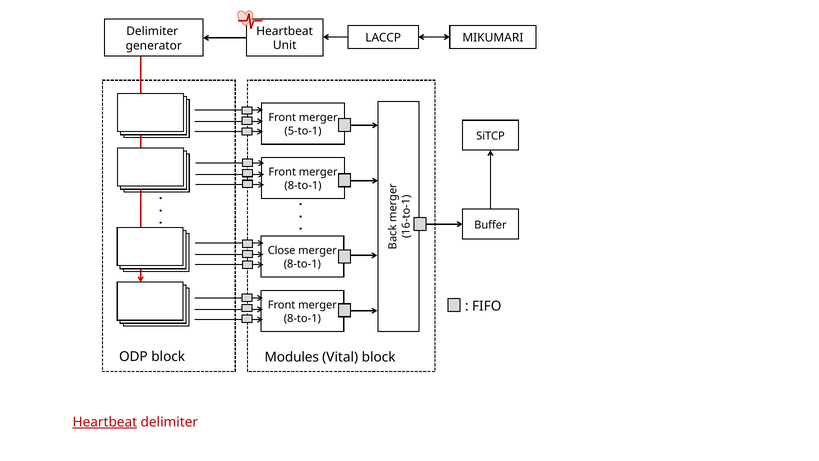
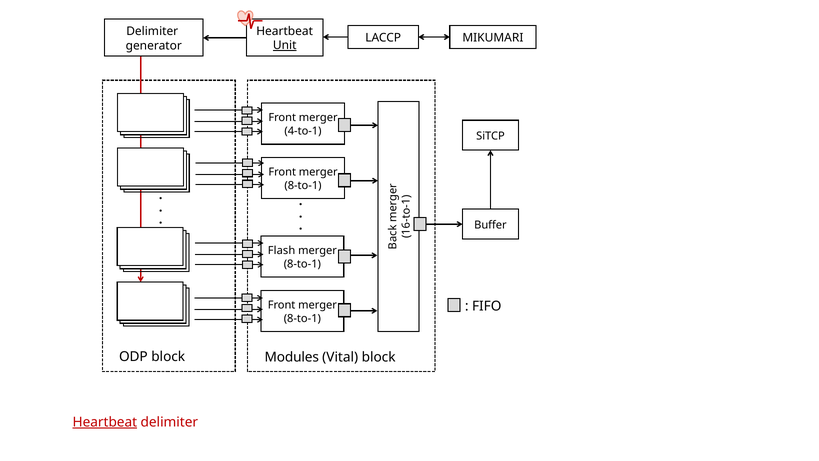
Unit underline: none -> present (285, 45)
5-to-1: 5-to-1 -> 4-to-1 (303, 131)
Close: Close -> Flash (282, 250)
